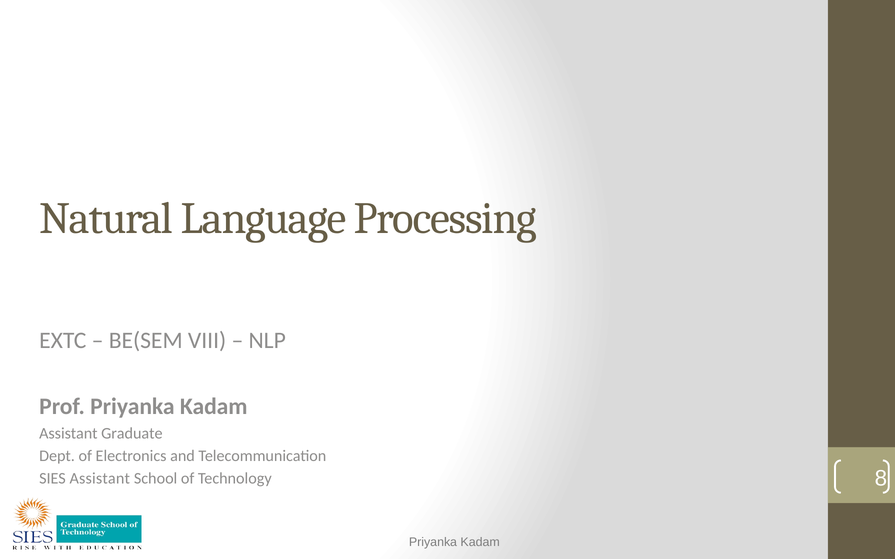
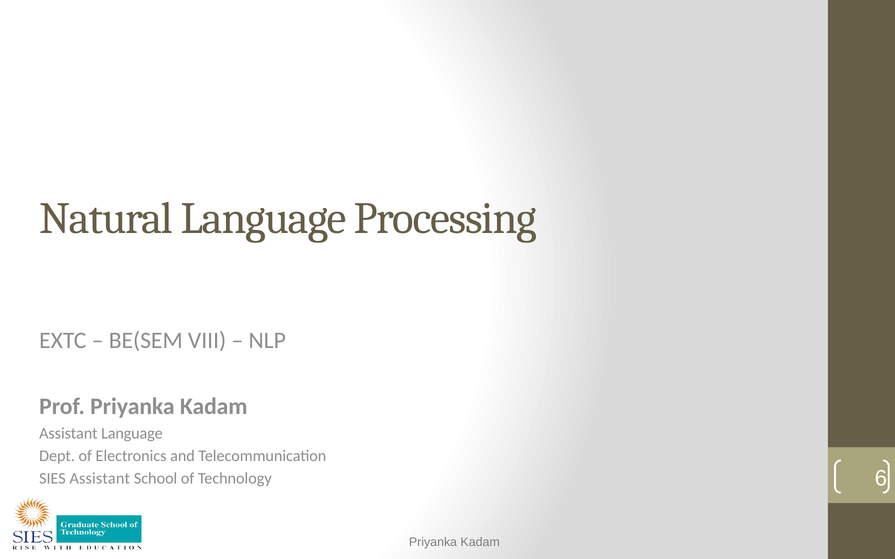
Assistant Graduate: Graduate -> Language (132, 434)
8: 8 -> 6 (881, 478)
